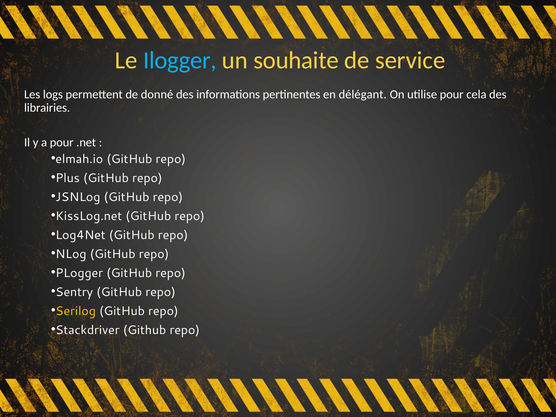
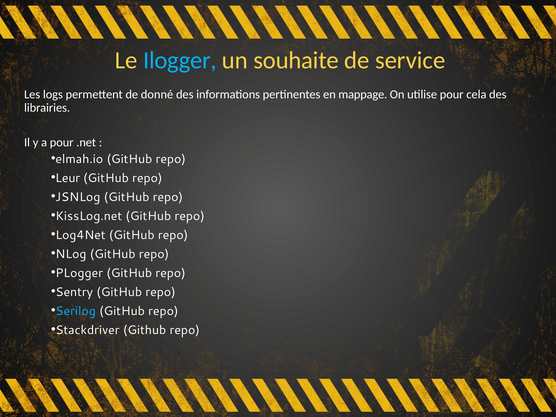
délégant: délégant -> mappage (363, 94)
Plus: Plus -> Leur (68, 178)
Serilog colour: yellow -> light blue (76, 311)
